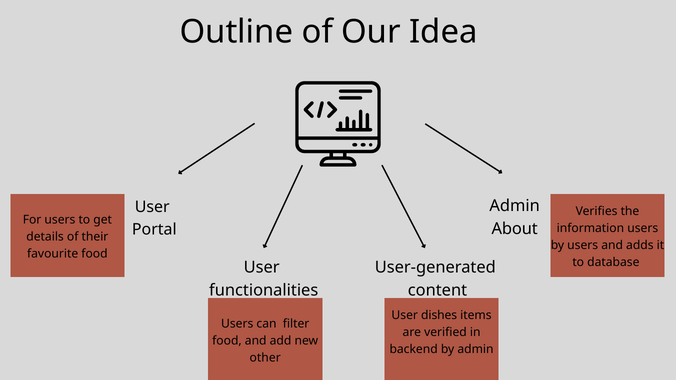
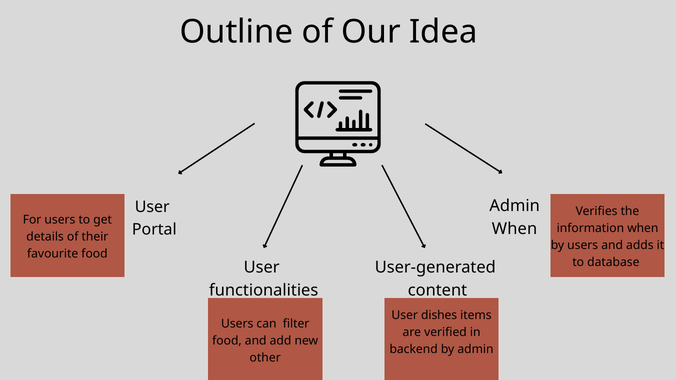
About: About -> When (515, 229)
information users: users -> when (643, 229)
